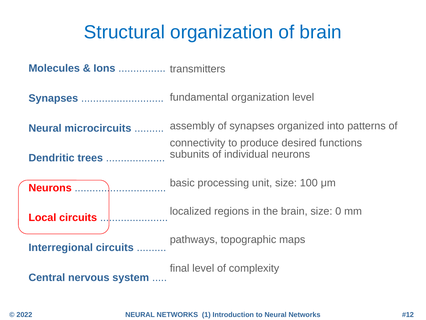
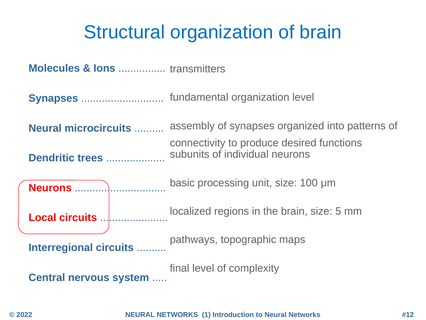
0: 0 -> 5 (338, 211)
